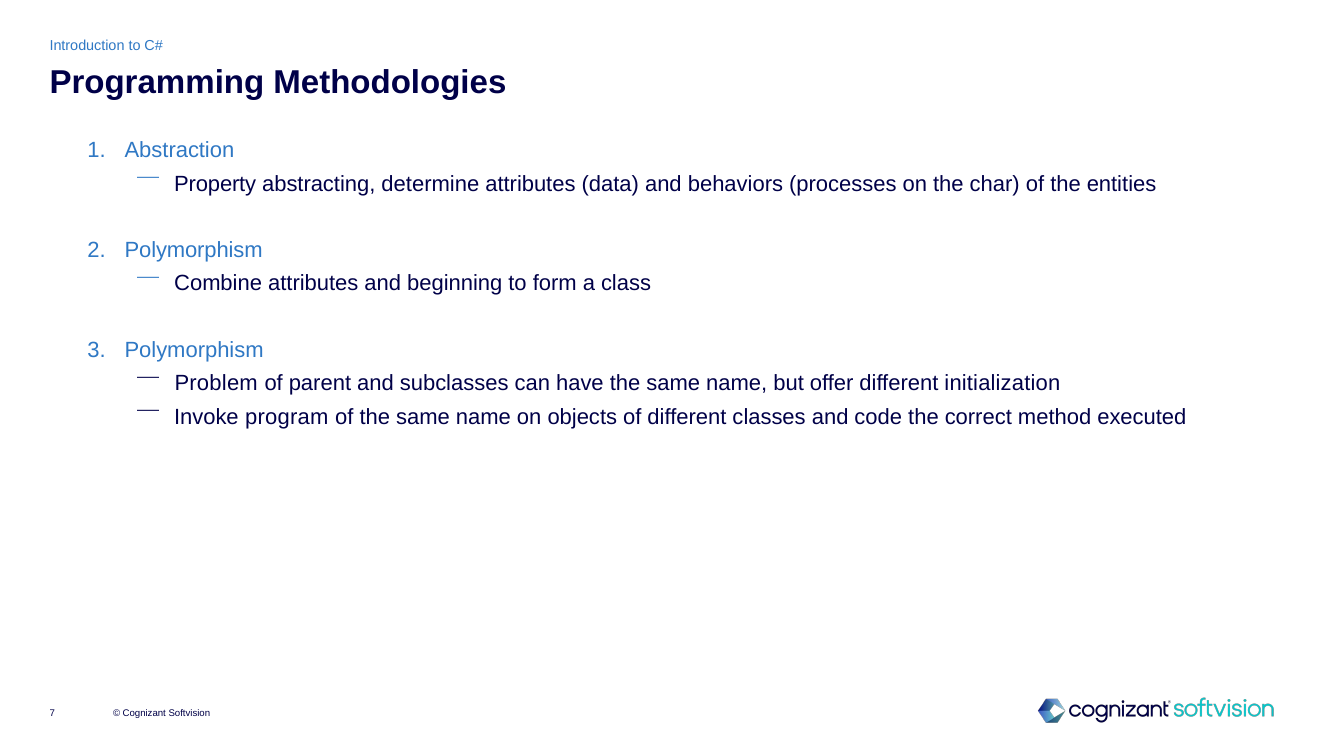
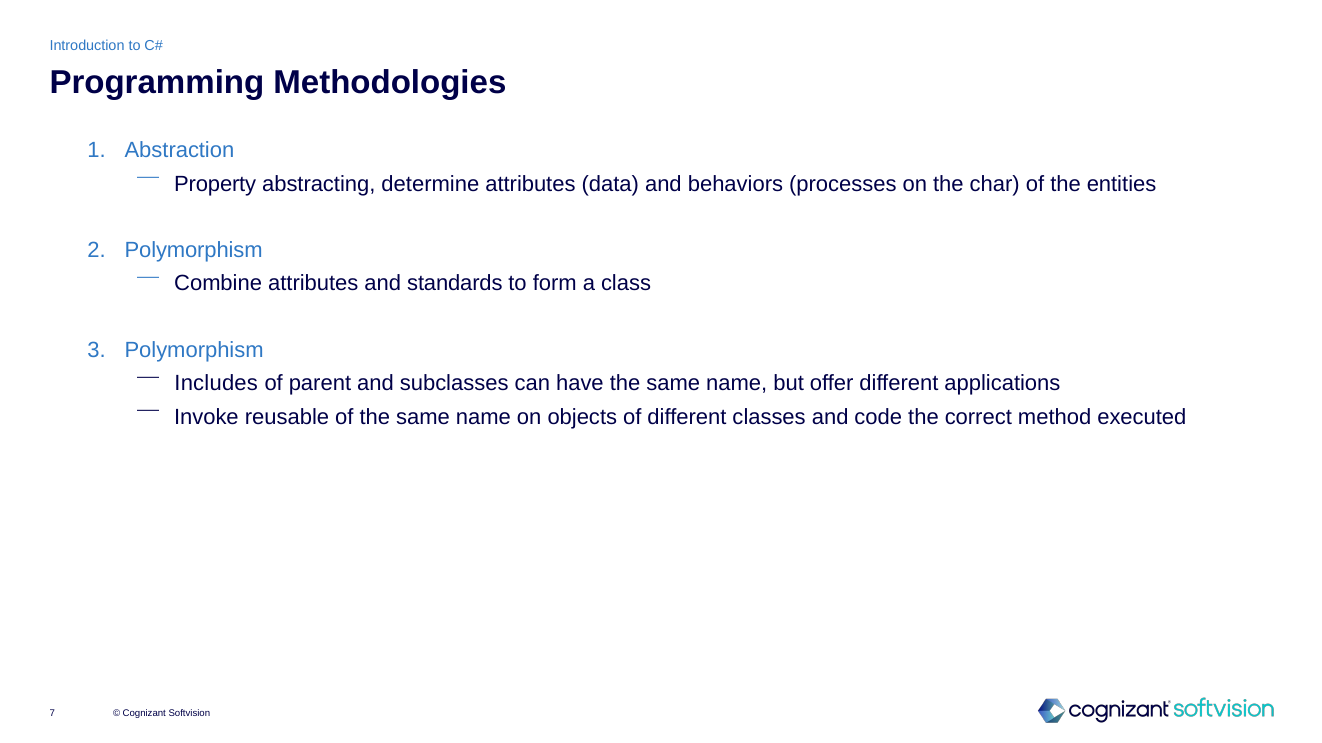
beginning: beginning -> standards (455, 284)
Problem: Problem -> Includes (216, 384)
initialization: initialization -> applications (1002, 384)
program: program -> reusable (287, 417)
